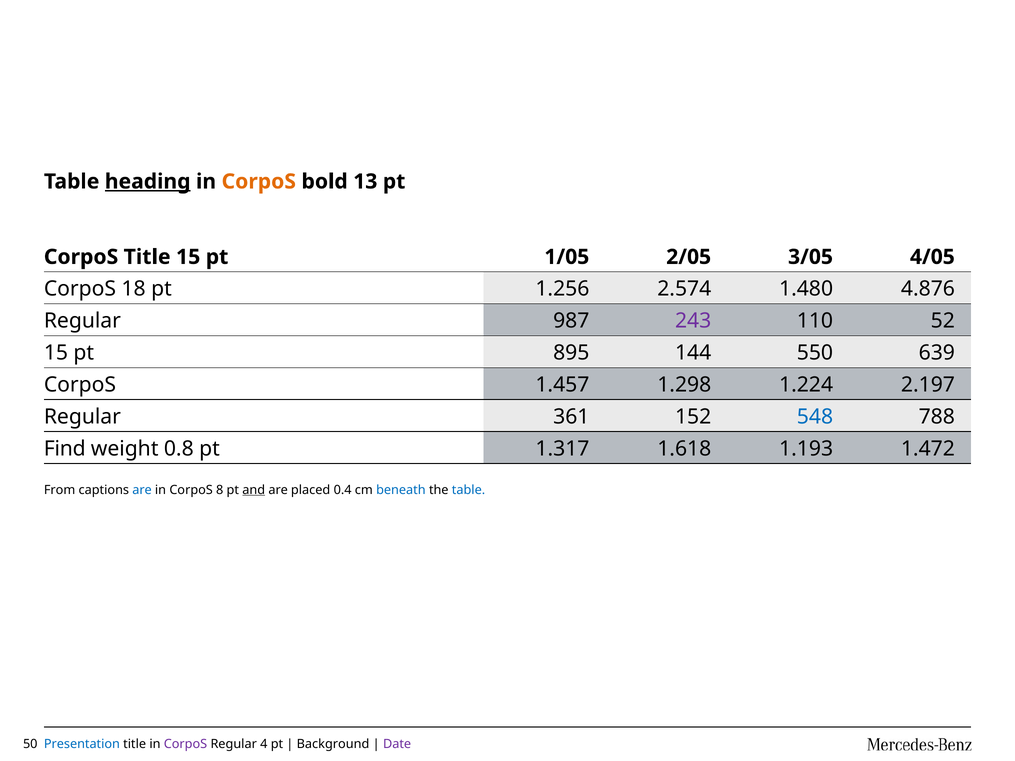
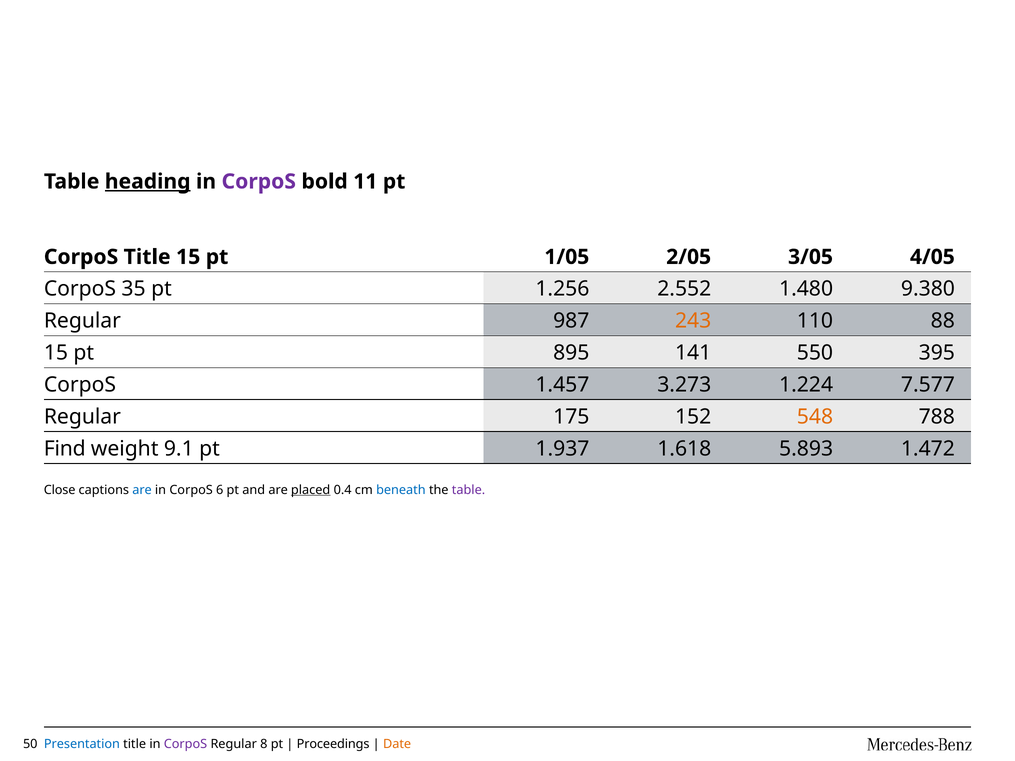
CorpoS colour: orange -> purple (259, 182)
13: 13 -> 11 (365, 182)
18: 18 -> 35 (134, 289)
2.574: 2.574 -> 2.552 (684, 289)
4.876: 4.876 -> 9.380 (928, 289)
243 colour: purple -> orange (693, 321)
52: 52 -> 88 (943, 321)
144: 144 -> 141 (693, 353)
639: 639 -> 395 (937, 353)
1.298: 1.298 -> 3.273 (684, 385)
2.197: 2.197 -> 7.577 (928, 385)
361: 361 -> 175 (571, 417)
548 colour: blue -> orange (815, 417)
0.8: 0.8 -> 9.1 (179, 449)
1.317: 1.317 -> 1.937 (562, 449)
1.193: 1.193 -> 5.893 (806, 449)
From: From -> Close (60, 490)
8: 8 -> 6 (220, 490)
and underline: present -> none (254, 490)
placed underline: none -> present (311, 490)
table colour: blue -> purple (469, 490)
4: 4 -> 8 (264, 745)
Background: Background -> Proceedings (333, 745)
Date colour: purple -> orange (397, 745)
